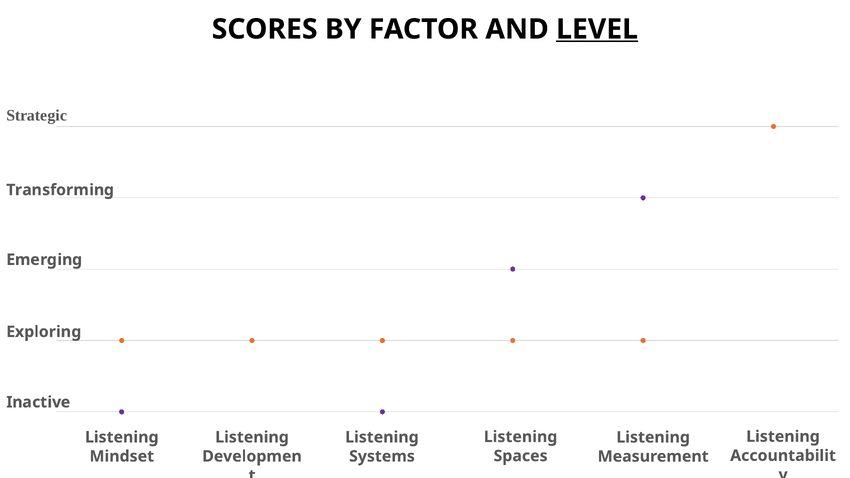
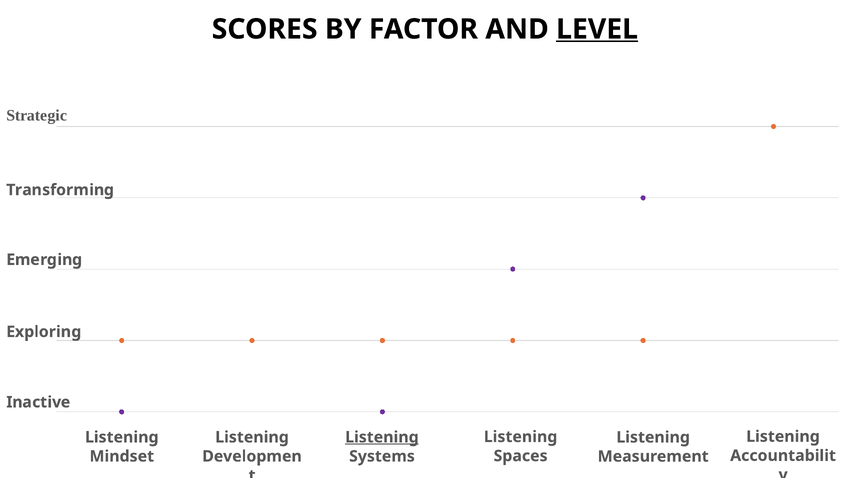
Listening underline: none -> present (382, 437)
